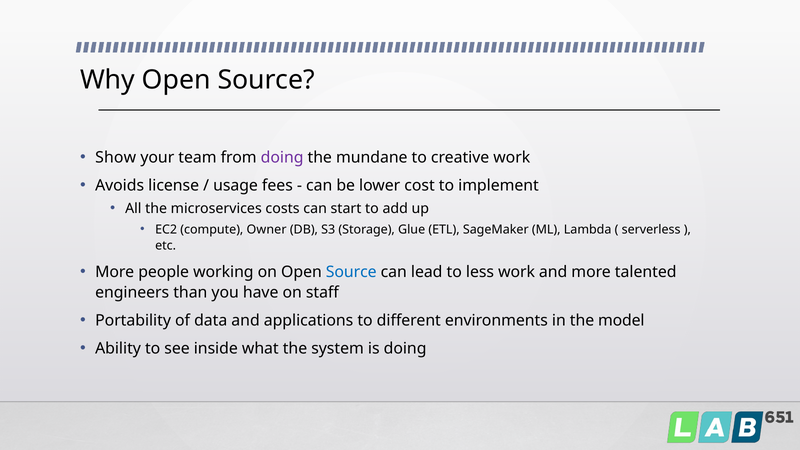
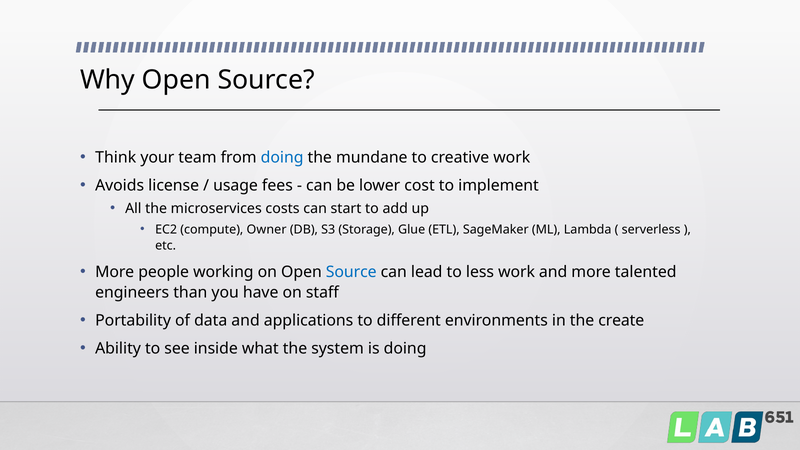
Show: Show -> Think (116, 158)
doing colour: purple -> blue (282, 158)
model: model -> create (621, 320)
